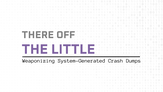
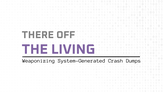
LITTLE: LITTLE -> LIVING (73, 49)
